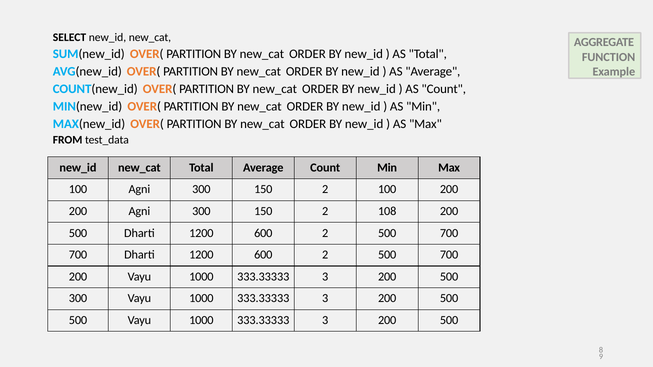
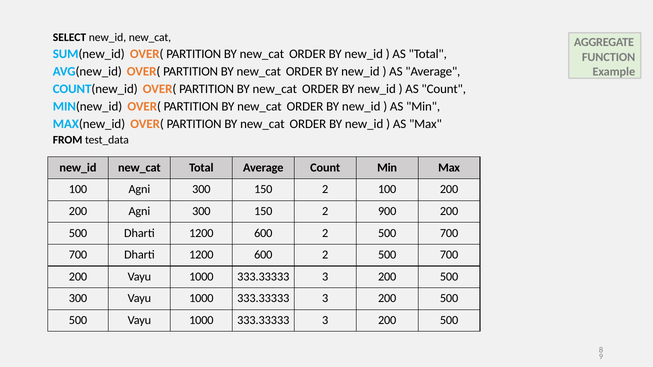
108: 108 -> 900 (387, 211)
